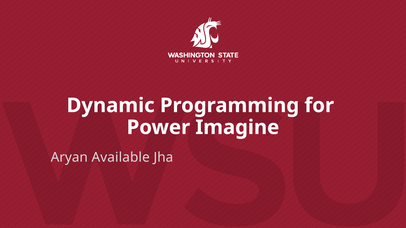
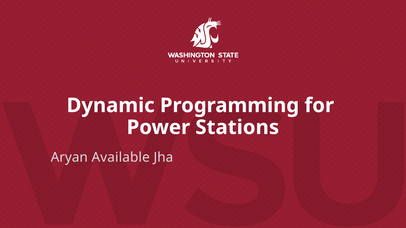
Imagine: Imagine -> Stations (237, 128)
